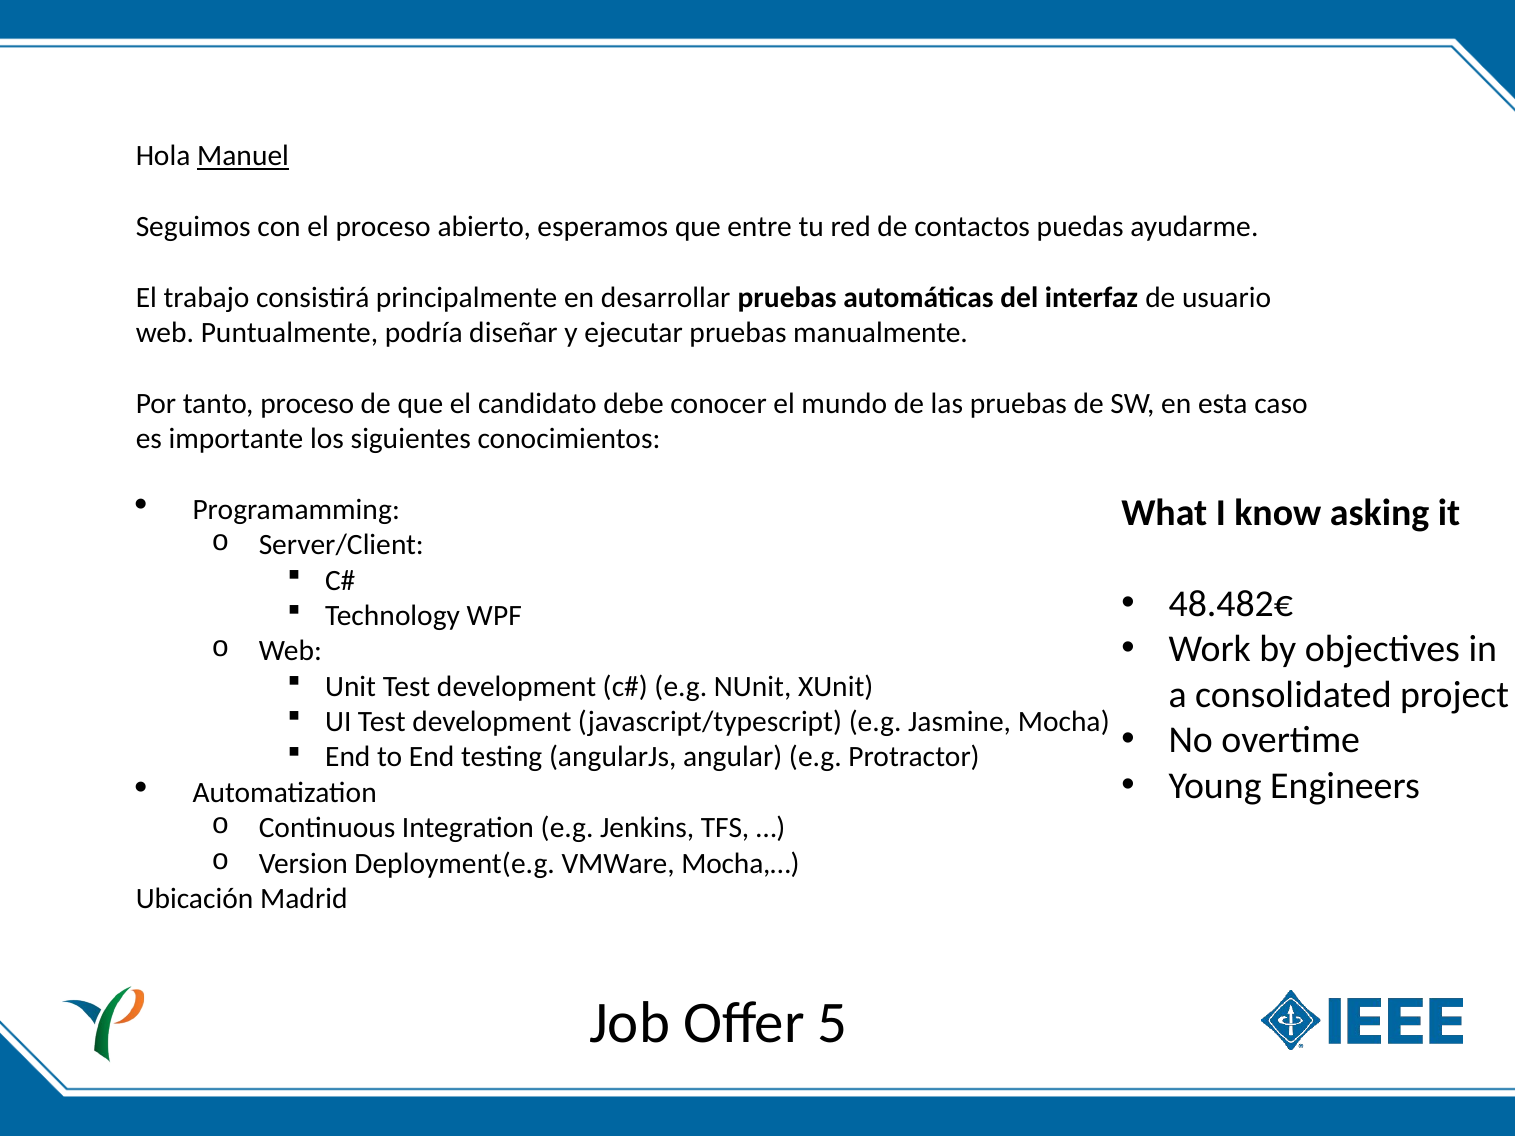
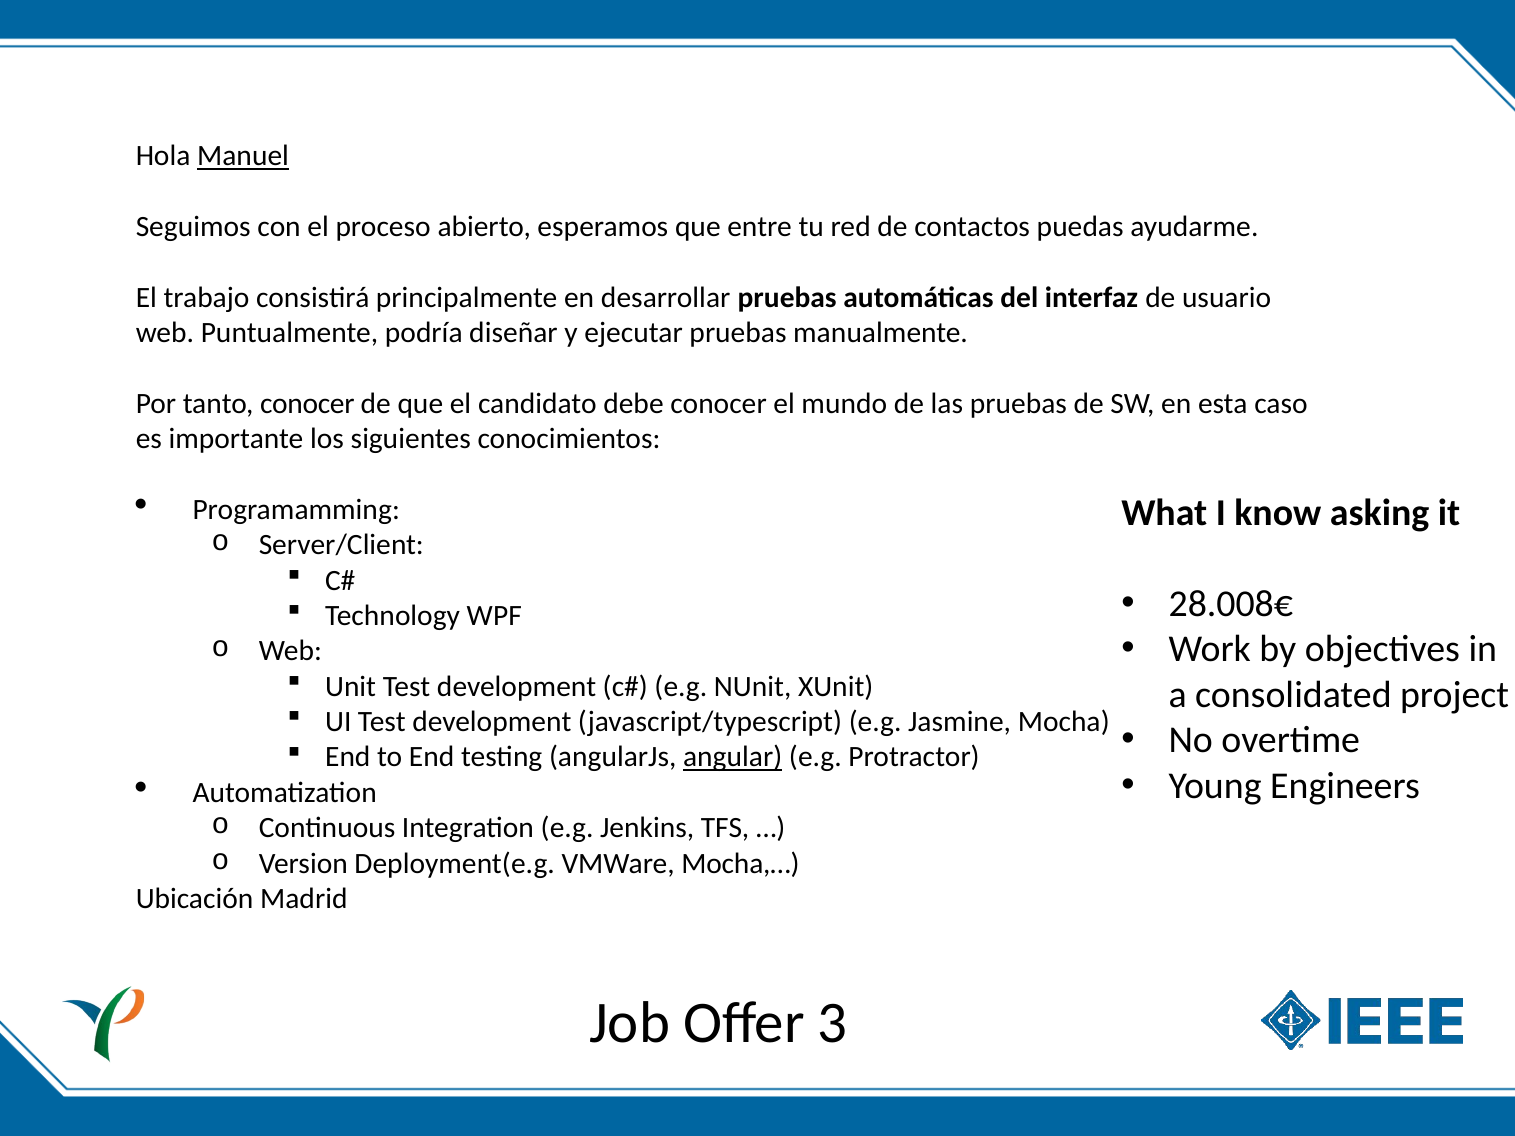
tanto proceso: proceso -> conocer (307, 404)
48.482€: 48.482€ -> 28.008€ (1231, 604)
angular underline: none -> present (733, 757)
5: 5 -> 3 (833, 1023)
